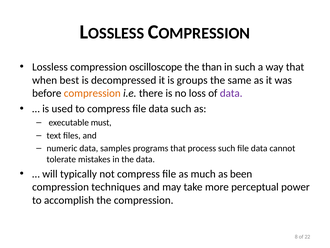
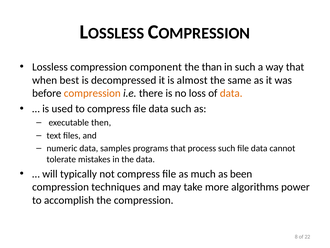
oscilloscope: oscilloscope -> component (156, 67)
groups: groups -> almost (192, 80)
data colour: purple -> orange (231, 93)
must: must -> then (101, 122)
perceptual: perceptual -> algorithms (255, 187)
